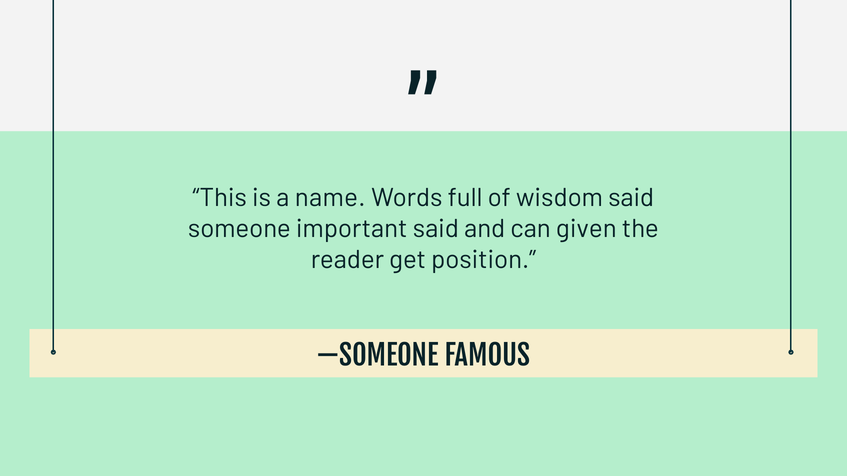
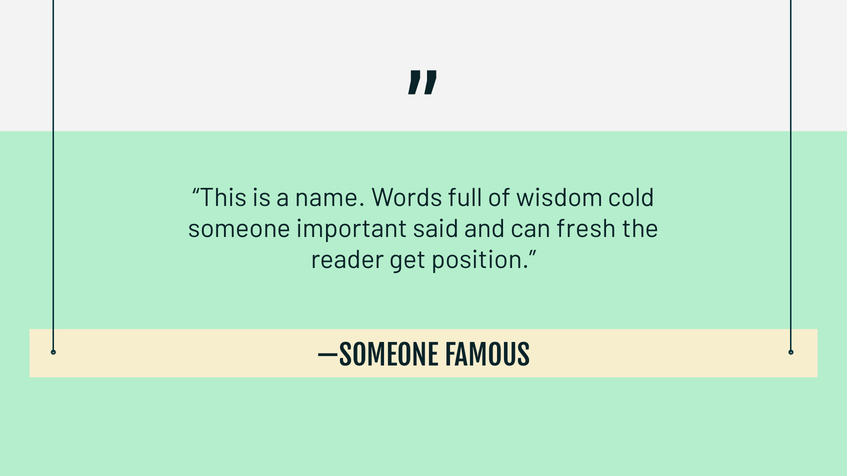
wisdom said: said -> cold (631, 198)
given: given -> fresh (586, 229)
